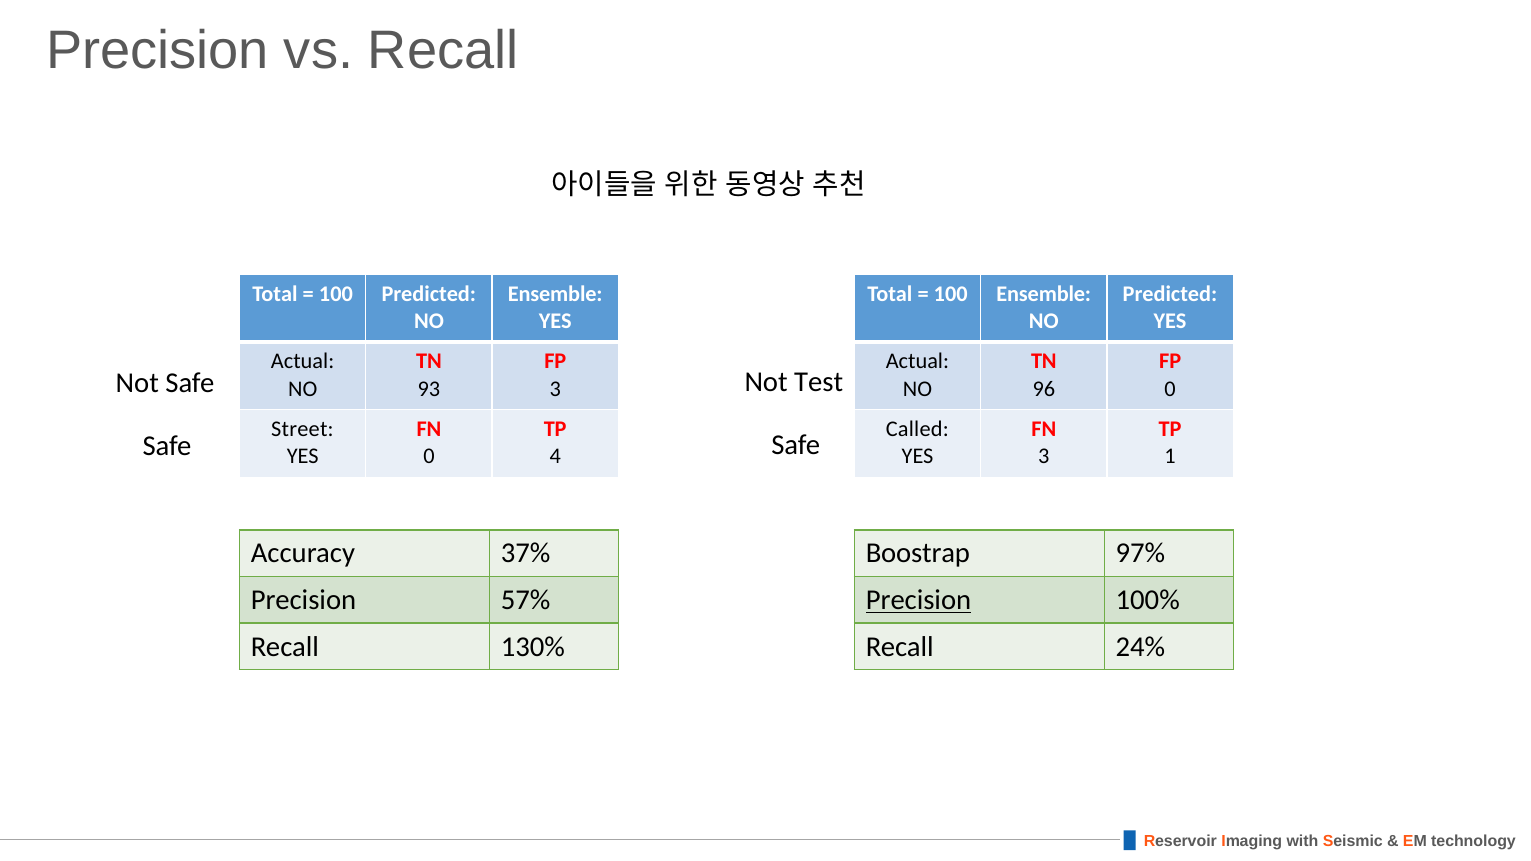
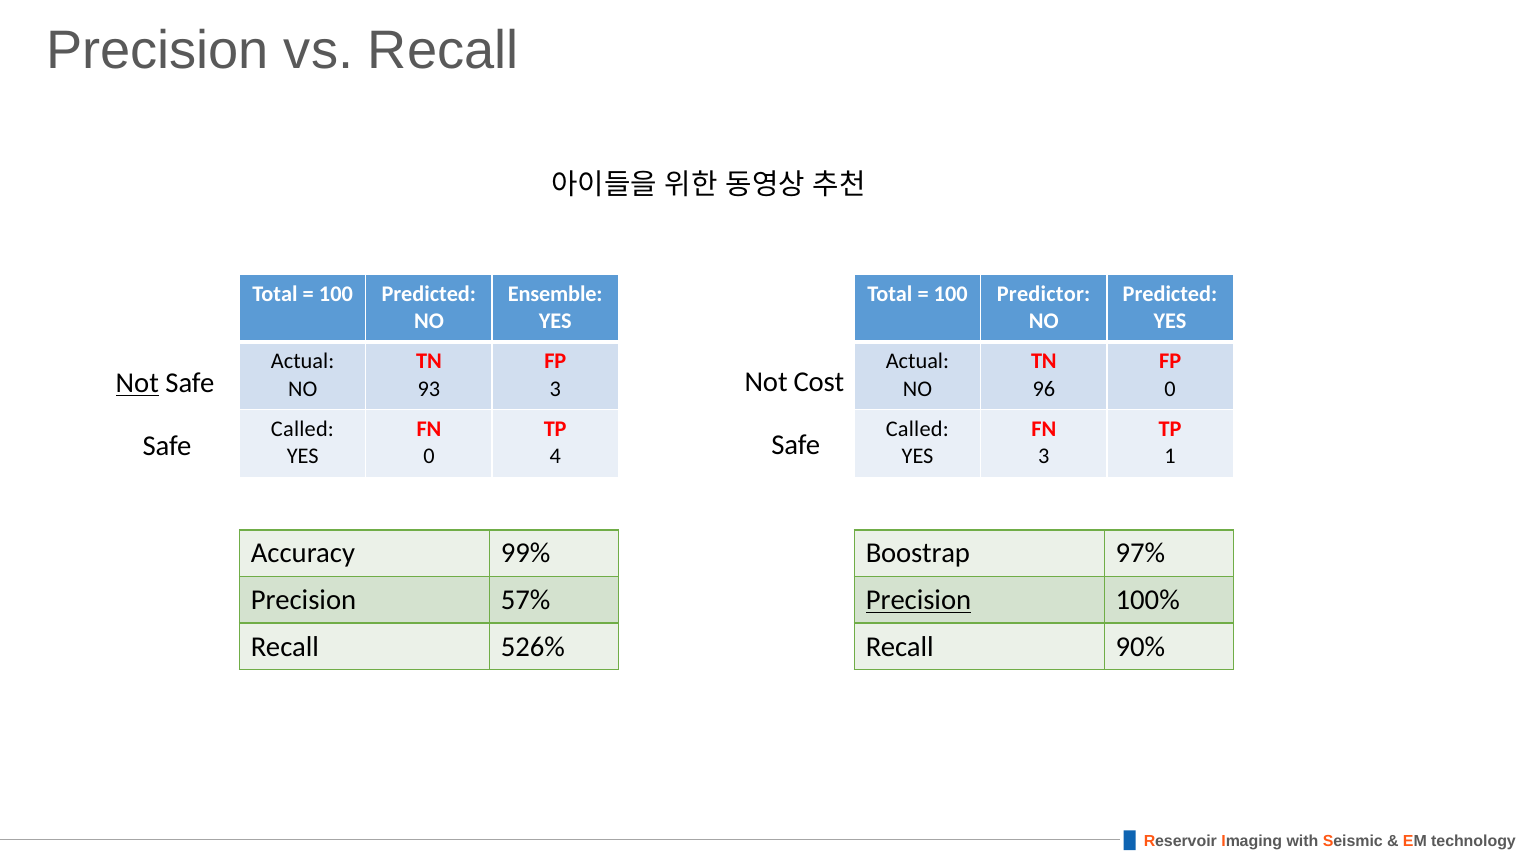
100 Ensemble: Ensemble -> Predictor (1044, 294)
Test: Test -> Cost (819, 382)
Not underline: none -> present (137, 383)
Street: Street -> Called (302, 429)
37%: 37% -> 99% (526, 554)
130%: 130% -> 526% (533, 647)
24%: 24% -> 90% (1140, 647)
